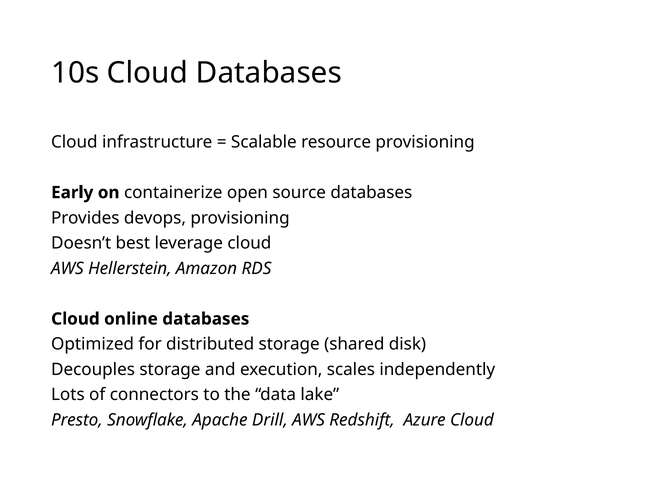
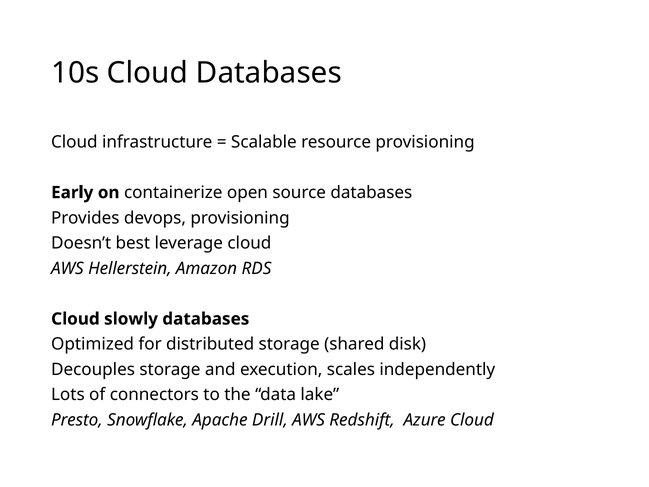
online: online -> slowly (131, 319)
